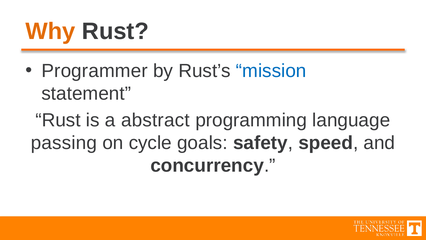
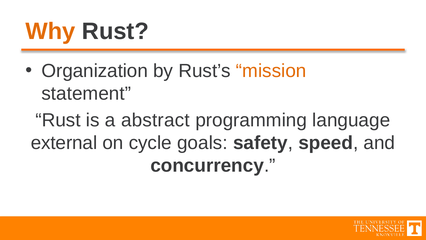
Programmer: Programmer -> Organization (95, 71)
mission colour: blue -> orange (271, 71)
passing: passing -> external (64, 143)
